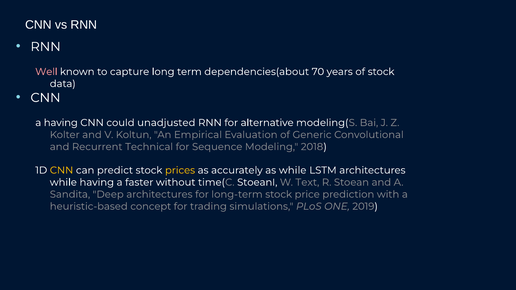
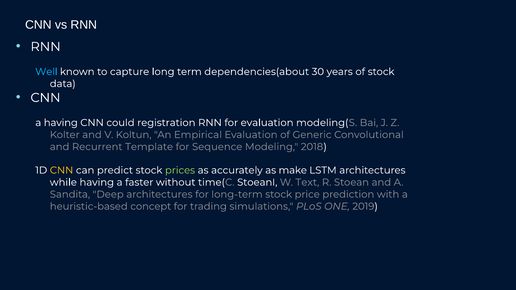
Well colour: pink -> light blue (46, 72)
70: 70 -> 30 (318, 72)
unadjusted: unadjusted -> registration (166, 123)
for alternative: alternative -> evaluation (267, 123)
Technical: Technical -> Template (149, 147)
prices colour: yellow -> light green (180, 170)
as while: while -> make (293, 170)
